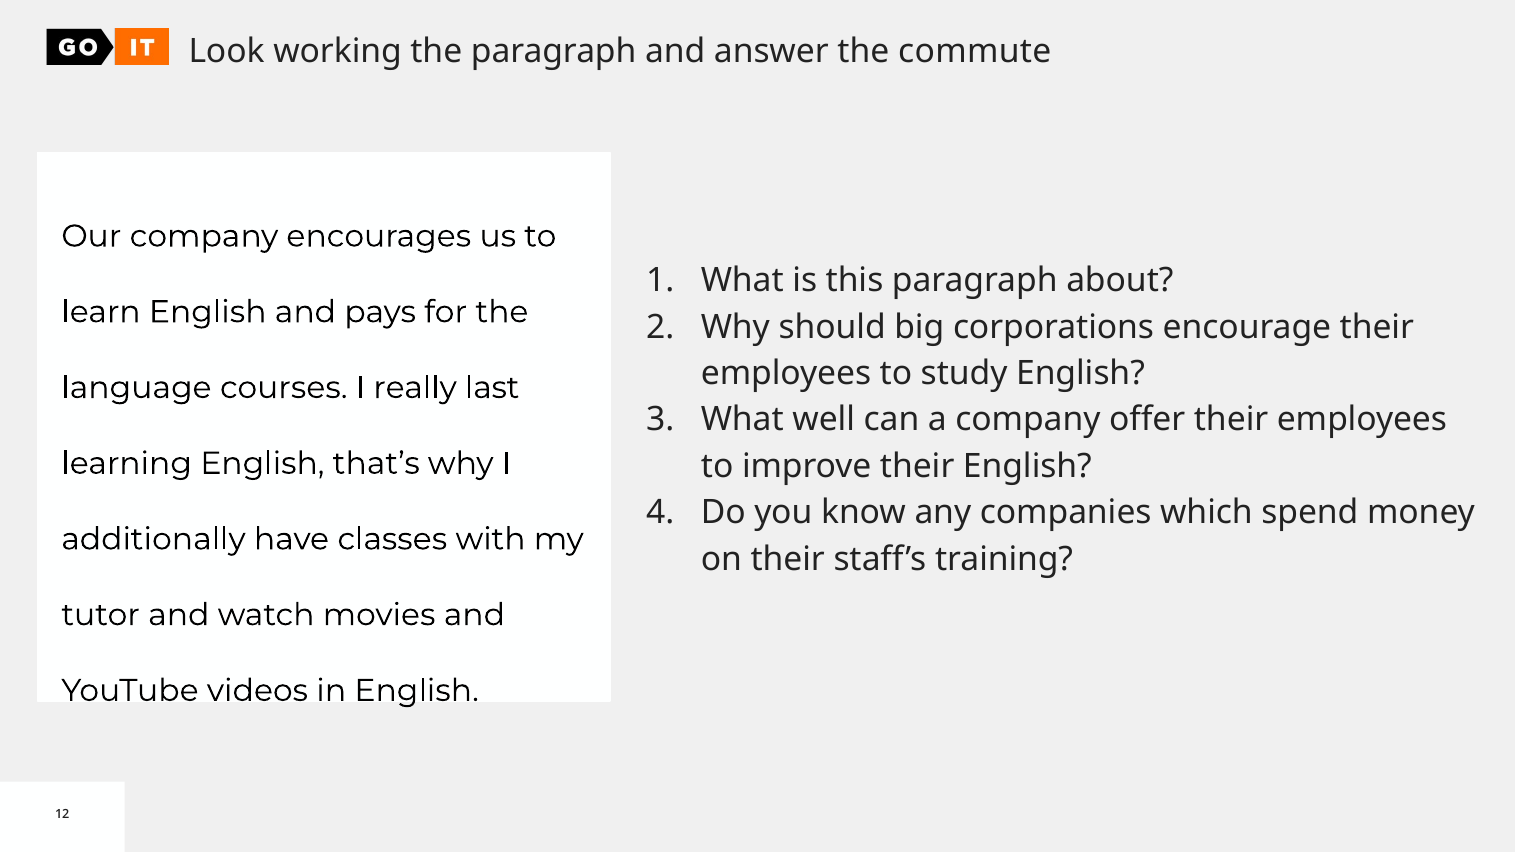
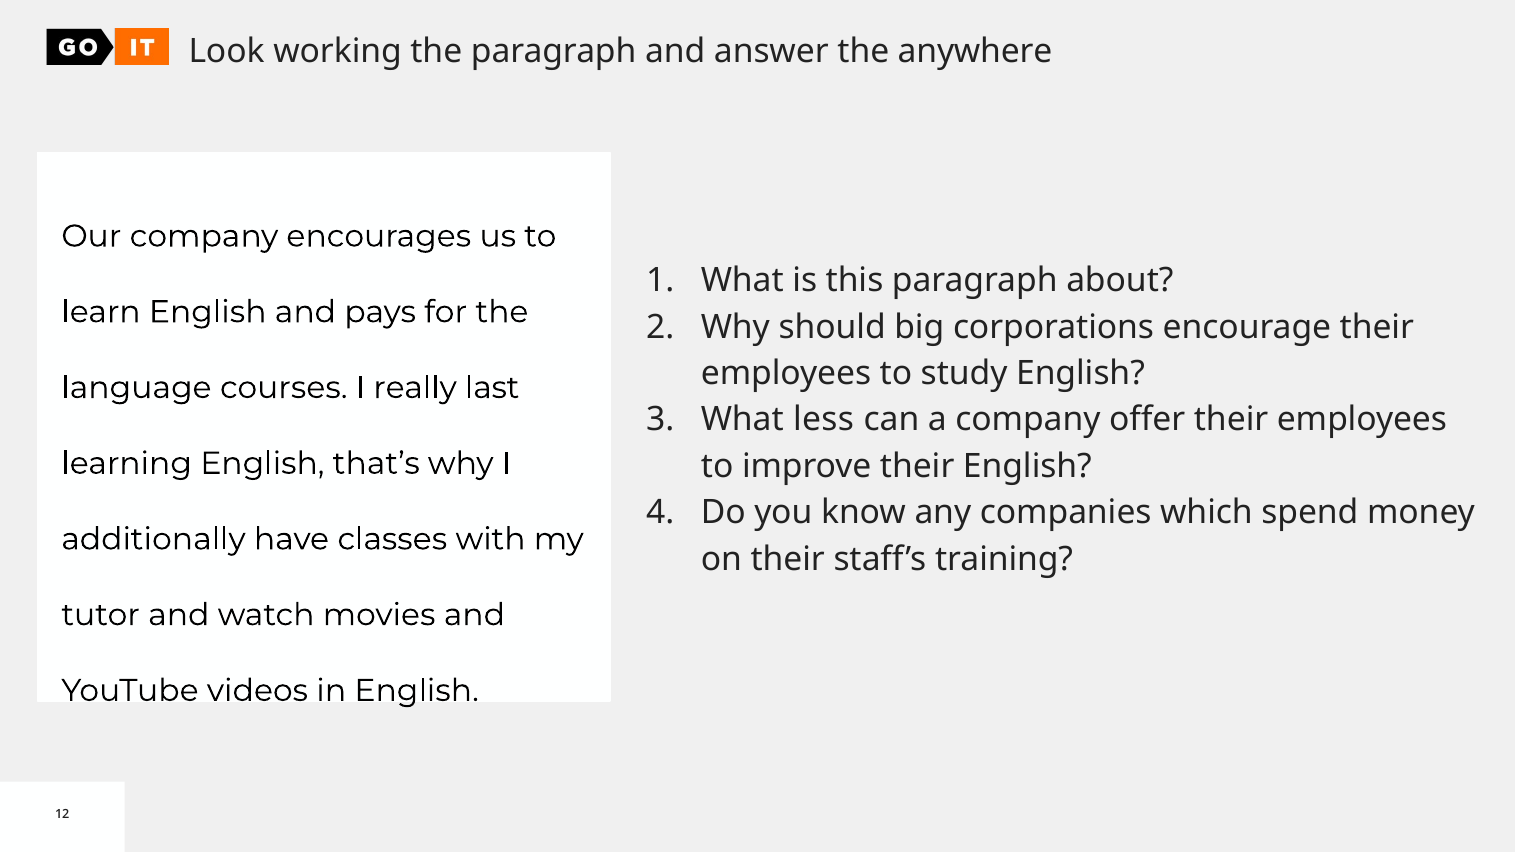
commute: commute -> anywhere (975, 51)
well: well -> less (824, 420)
